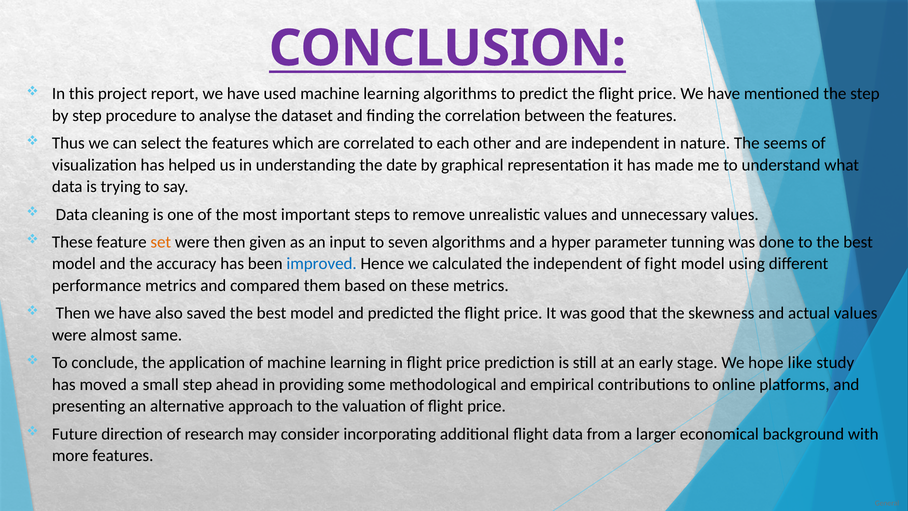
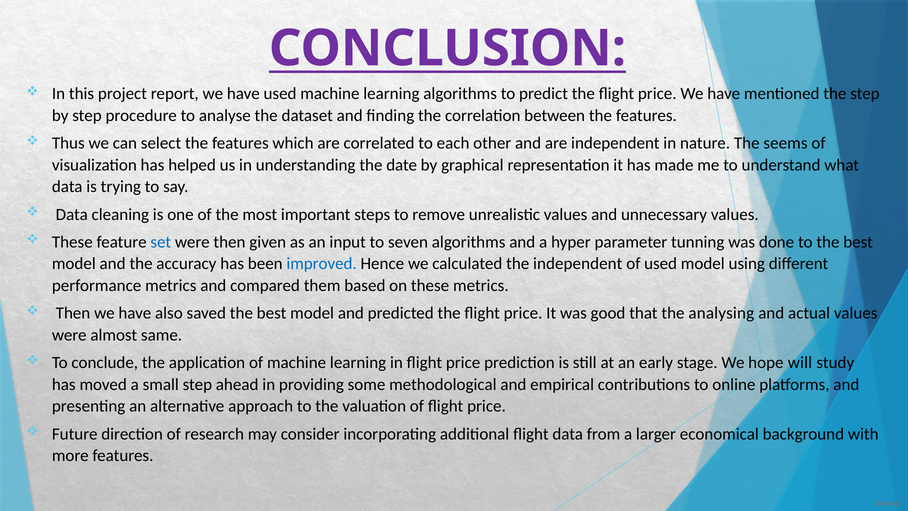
set colour: orange -> blue (161, 242)
of fight: fight -> used (661, 264)
skewness: skewness -> analysing (721, 313)
like: like -> will (800, 362)
